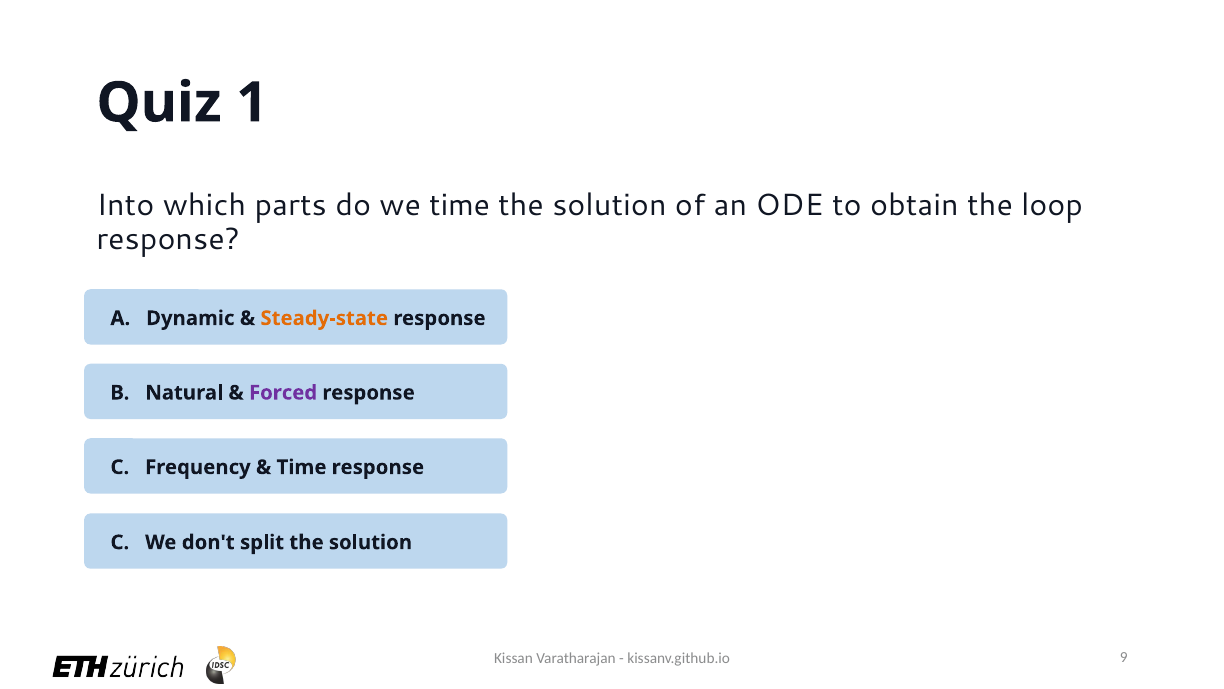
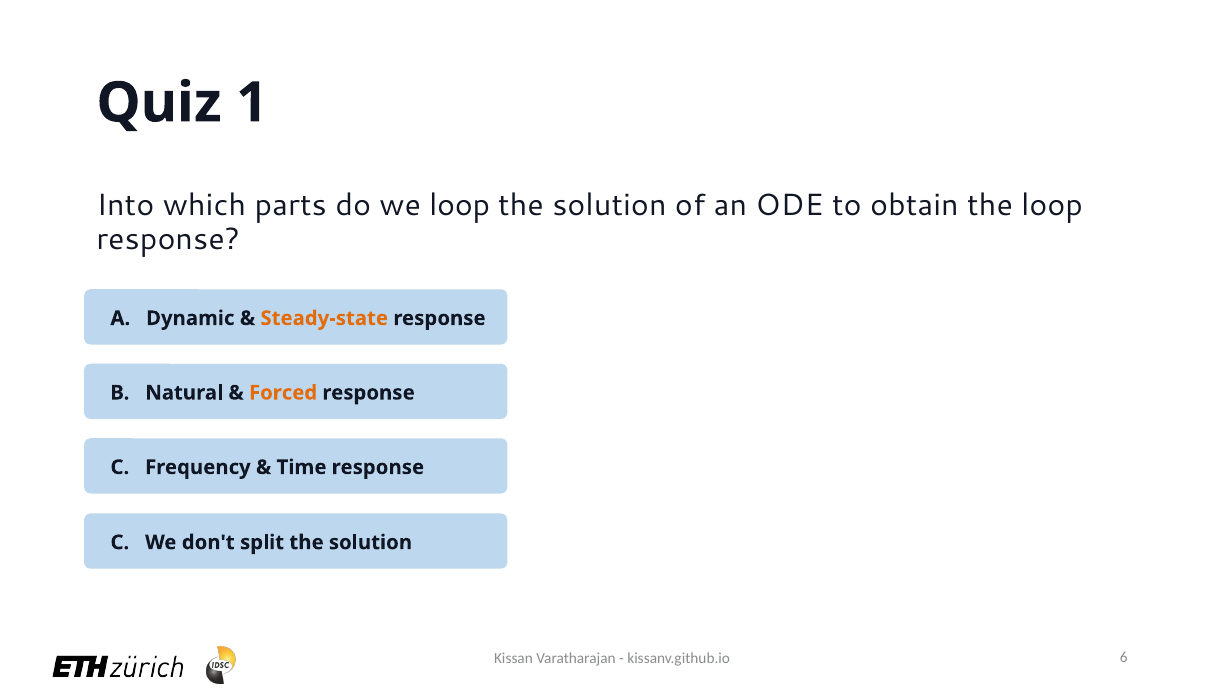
we time: time -> loop (460, 206)
Forced colour: purple -> orange (283, 393)
9: 9 -> 6 (1124, 657)
